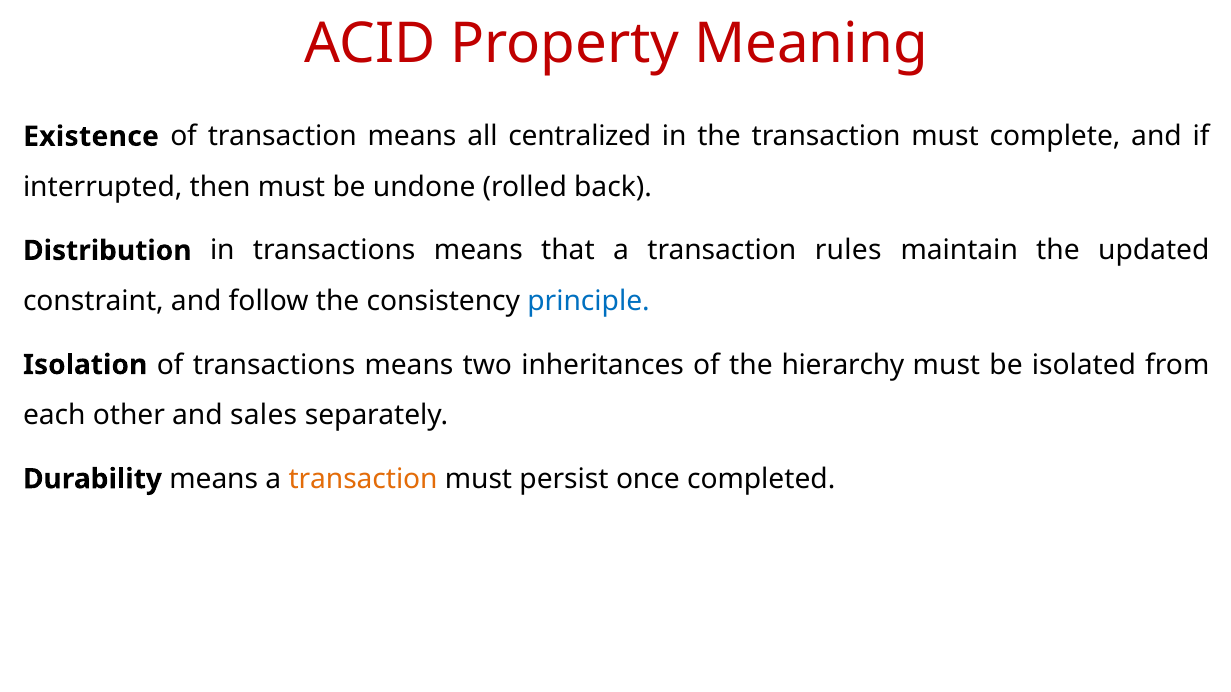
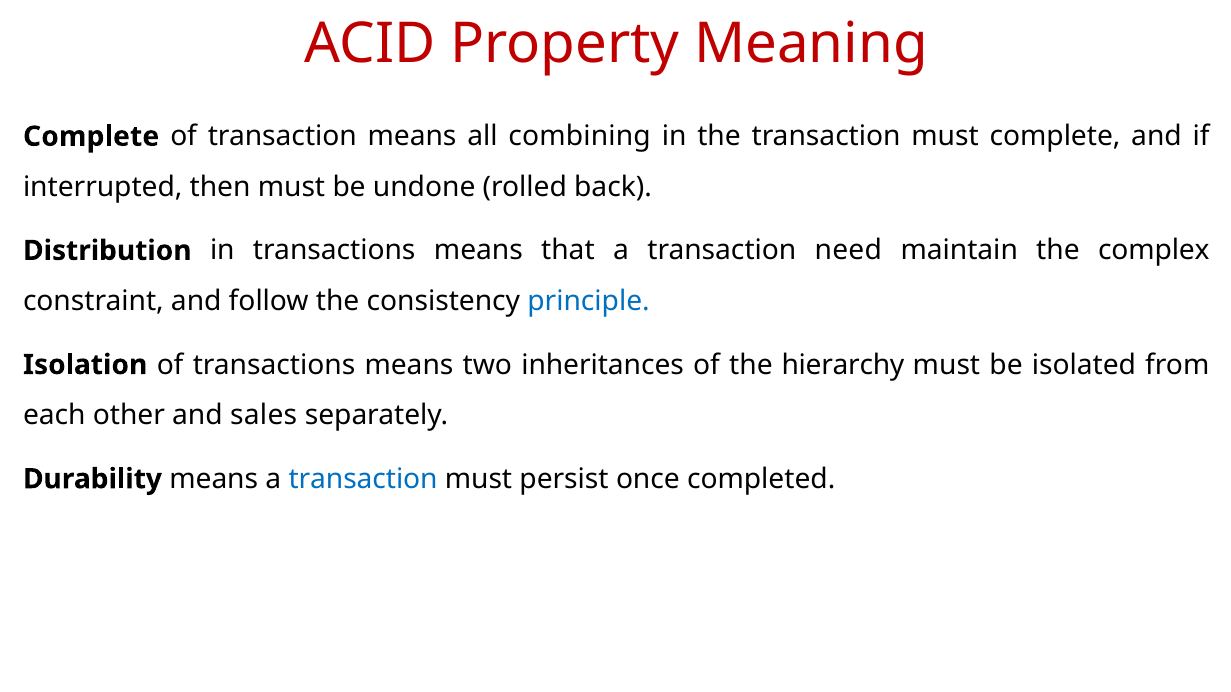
Existence: Existence -> Complete (91, 137)
centralized: centralized -> combining (580, 137)
rules: rules -> need (848, 251)
updated: updated -> complex (1154, 251)
transaction colour: orange -> blue (363, 479)
